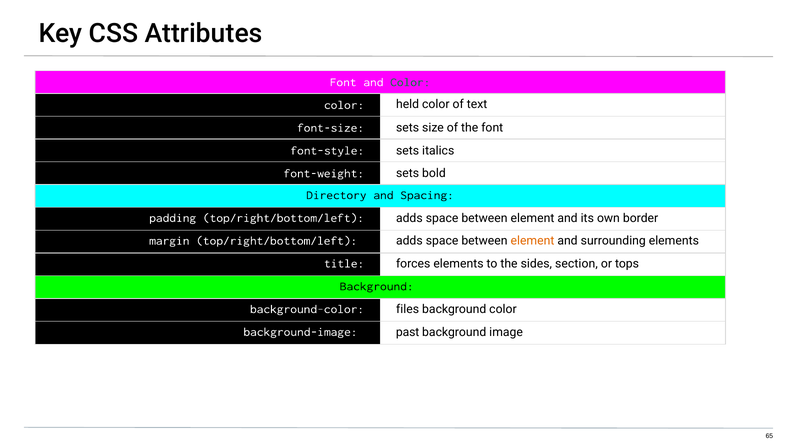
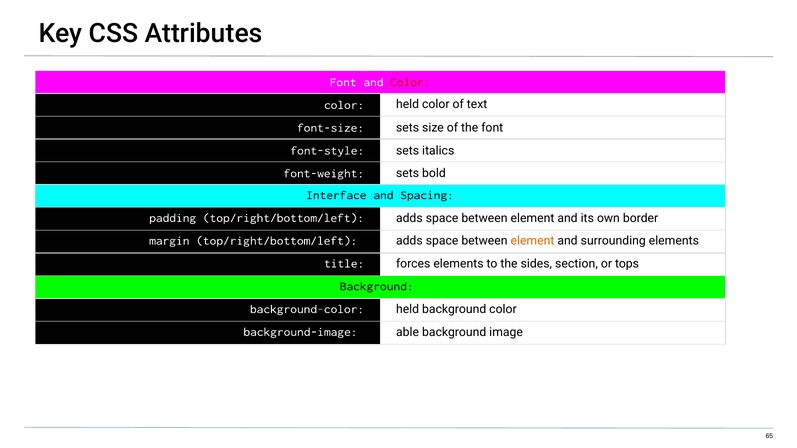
Color colour: green -> red (410, 82)
Directory: Directory -> Interface (336, 195)
background-color files: files -> held (408, 310)
past: past -> able (408, 332)
